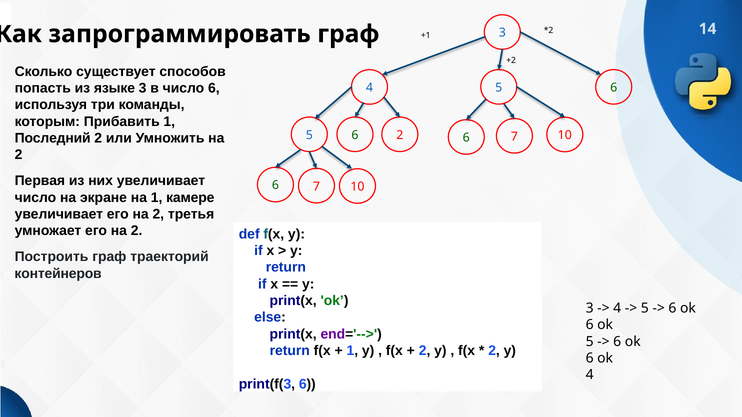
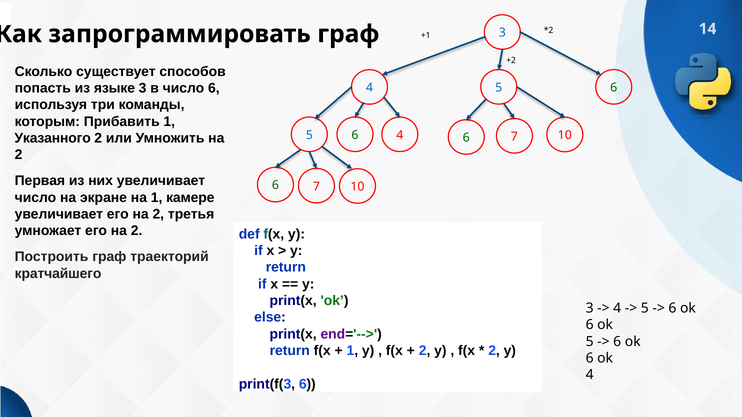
6 2: 2 -> 4 (400, 135)
Последний: Последний -> Указанного (53, 138)
контейнеров: контейнеров -> кратчайшего (58, 274)
